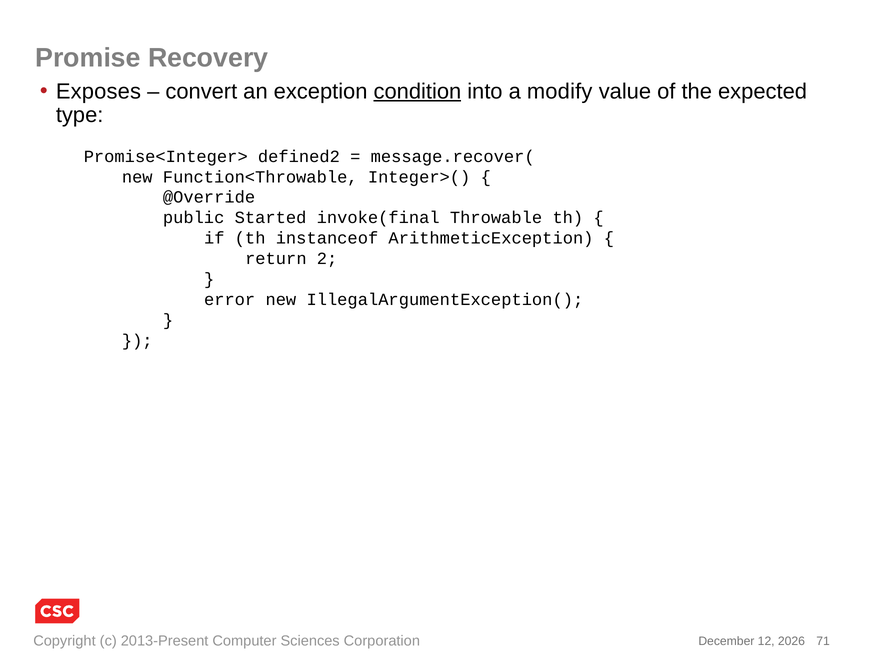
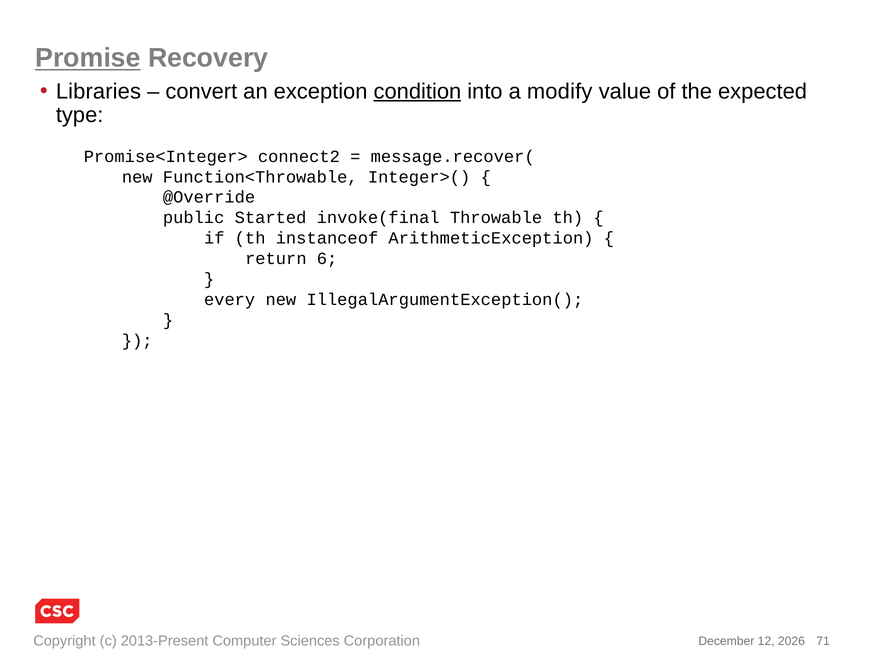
Promise underline: none -> present (88, 58)
Exposes: Exposes -> Libraries (98, 91)
defined2: defined2 -> connect2 (299, 156)
2: 2 -> 6 (327, 259)
error: error -> every (230, 300)
